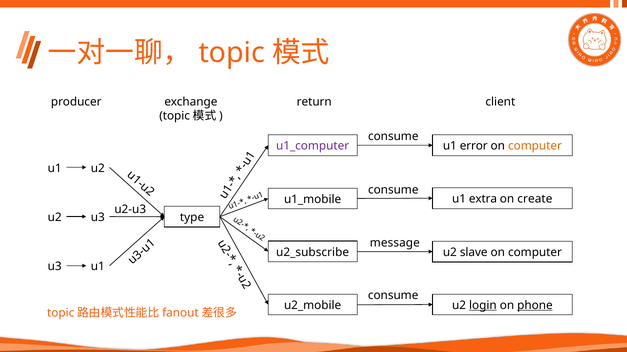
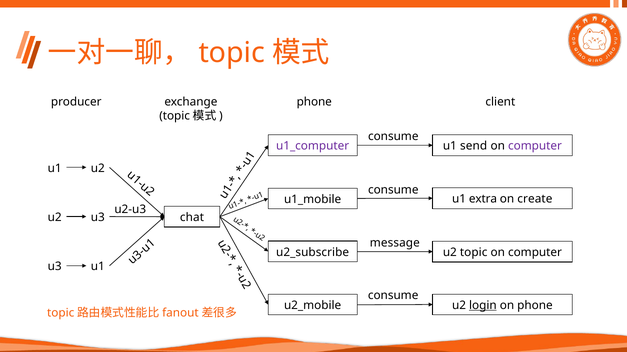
return: return -> phone (314, 102)
error: error -> send (474, 146)
computer colour: orange -> purple (535, 146)
type: type -> chat (192, 218)
u2 slave: slave -> topic (474, 253)
phone underline: present -> none (535, 306)
